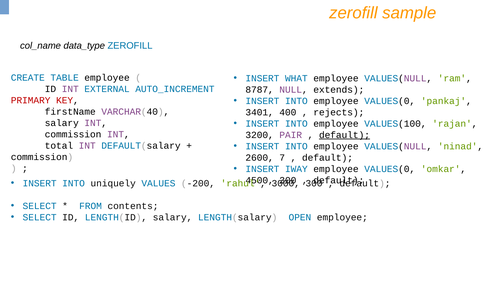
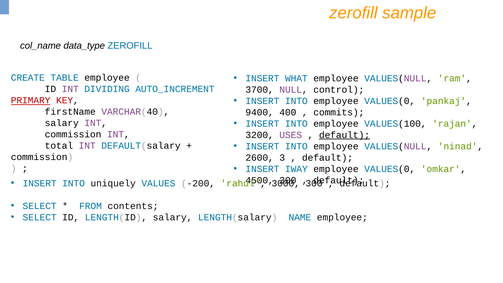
EXTERNAL: EXTERNAL -> DIVIDING (107, 89)
8787: 8787 -> 3700 (260, 90)
extends: extends -> control (339, 90)
PRIMARY underline: none -> present (31, 100)
3401: 3401 -> 9400 (260, 112)
rejects: rejects -> commits (339, 112)
PAIR: PAIR -> USES (291, 135)
7: 7 -> 3 (282, 158)
OPEN: OPEN -> NAME (300, 217)
